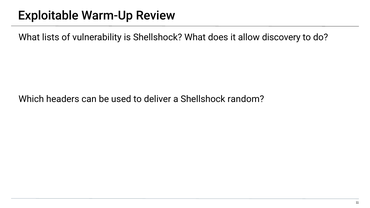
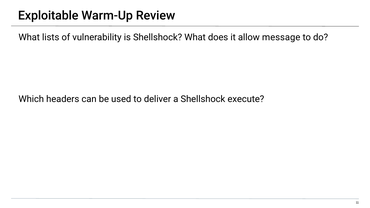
discovery: discovery -> message (281, 37)
random: random -> execute (246, 99)
